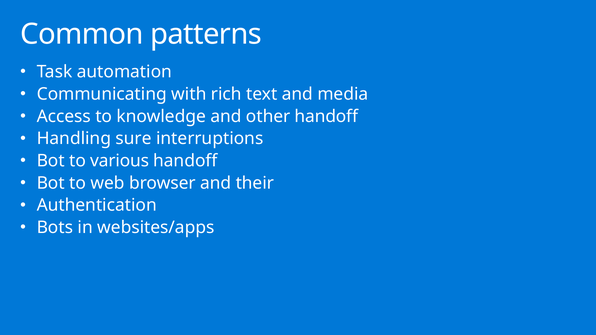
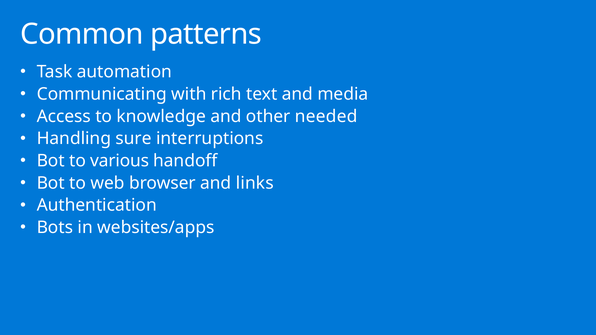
other handoff: handoff -> needed (326, 116)
their: their -> links (255, 183)
